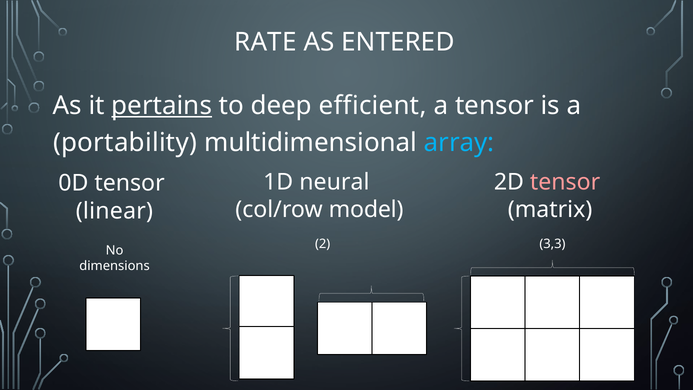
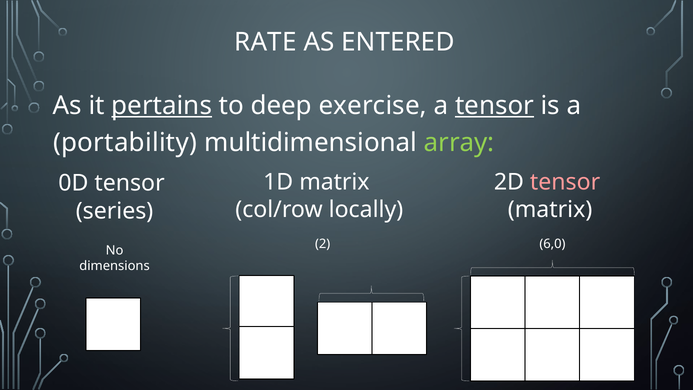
efficient: efficient -> exercise (373, 105)
tensor underline: none -> present (495, 105)
array colour: light blue -> light green (459, 143)
1D neural: neural -> matrix (334, 182)
model: model -> locally (366, 210)
linear: linear -> series (115, 211)
3,3: 3,3 -> 6,0 (552, 244)
